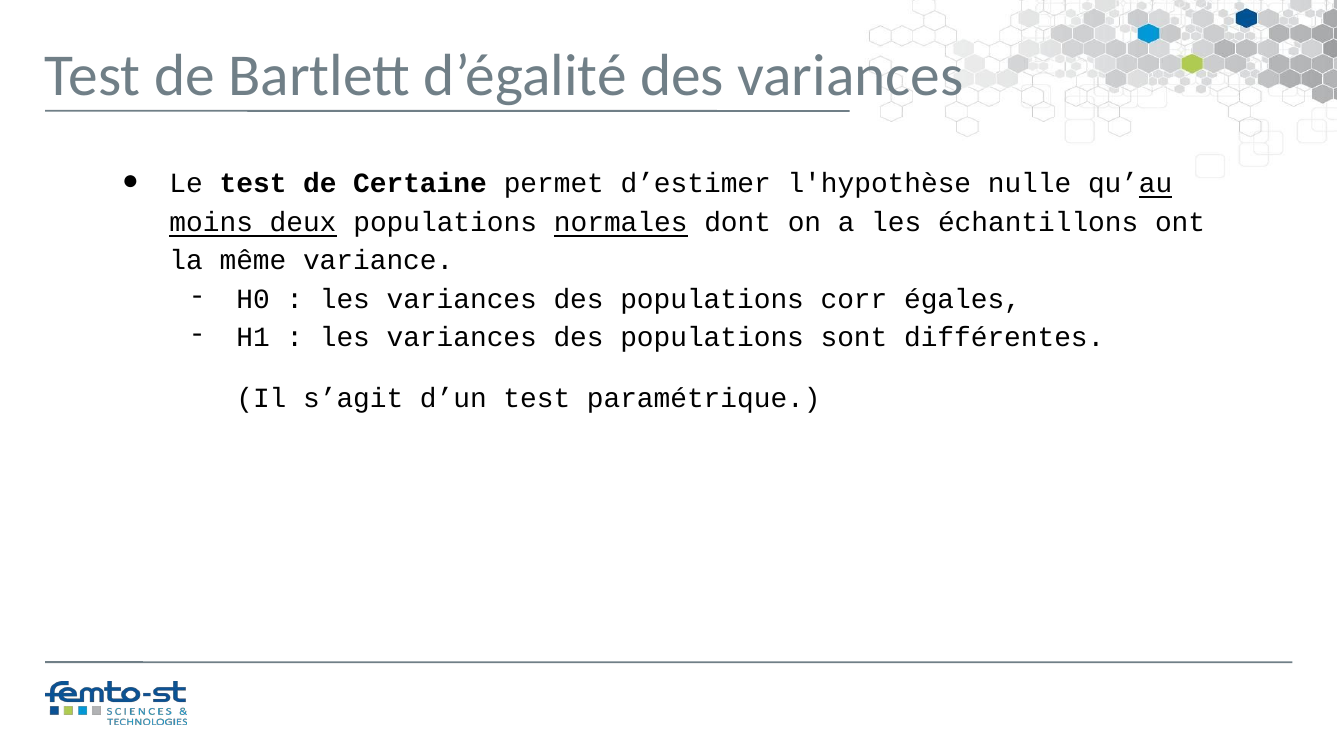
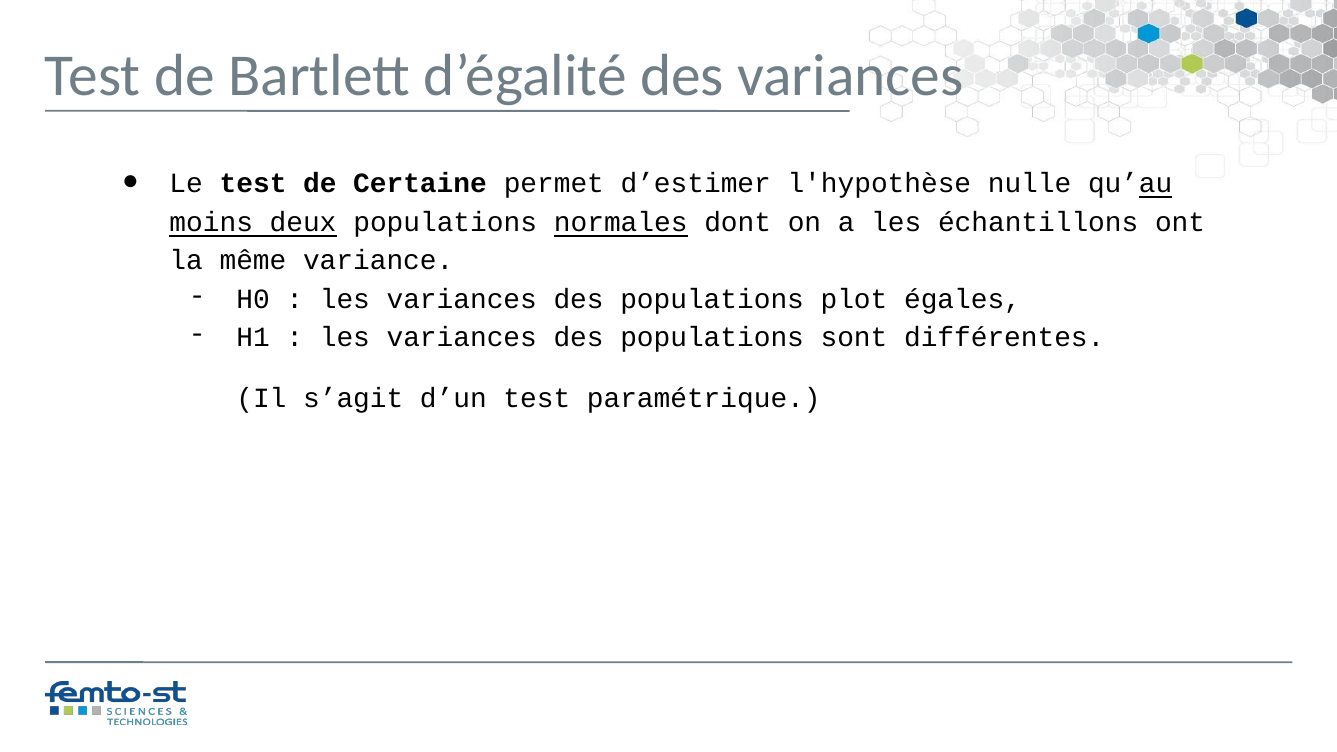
corr: corr -> plot (854, 299)
